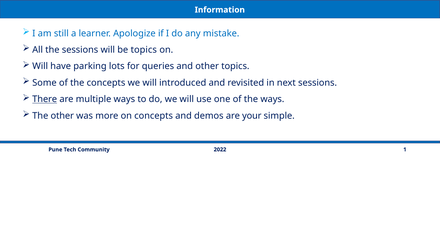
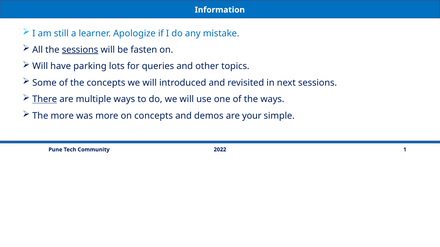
sessions underline: none -> present (80, 50)
be topics: topics -> fasten (144, 50)
The other: other -> more (62, 116)
